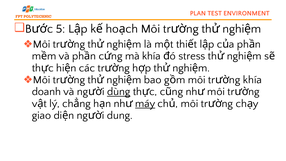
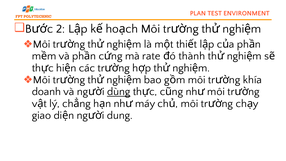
5: 5 -> 2 (61, 29)
mà khía: khía -> rate (151, 56)
stress: stress -> thành (192, 56)
máy underline: present -> none (145, 103)
